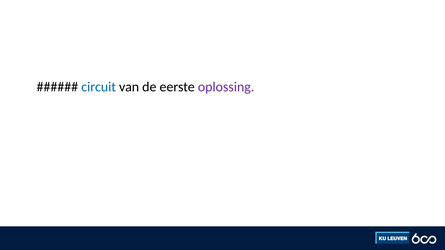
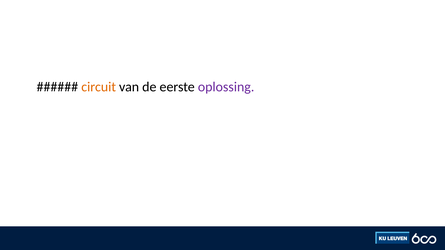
circuit colour: blue -> orange (99, 87)
